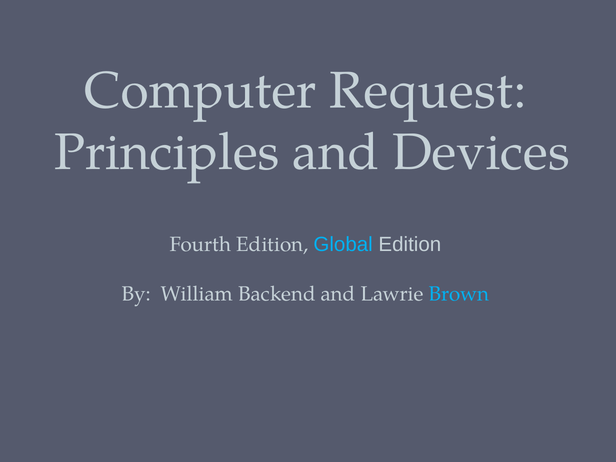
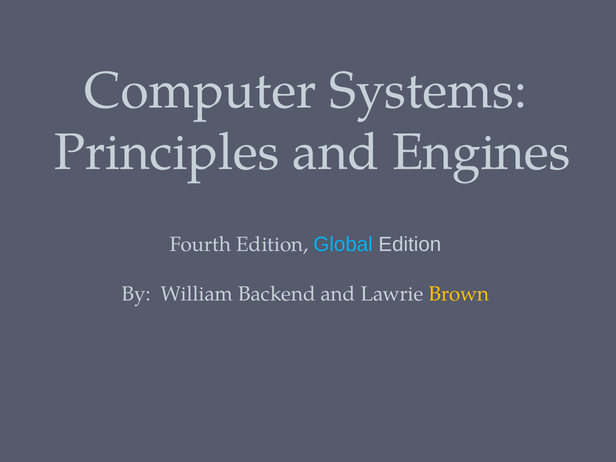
Request: Request -> Systems (428, 91)
Devices: Devices -> Engines (481, 152)
Brown colour: light blue -> yellow (459, 294)
